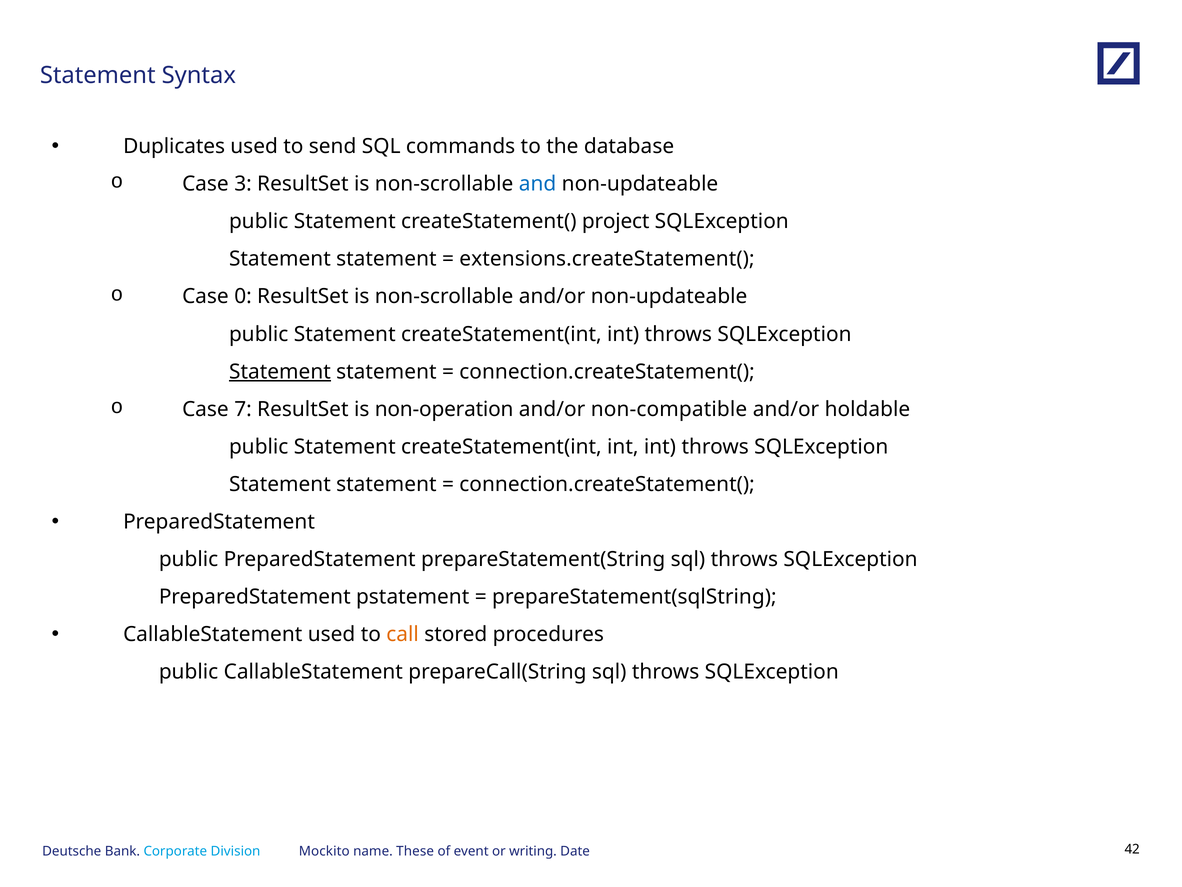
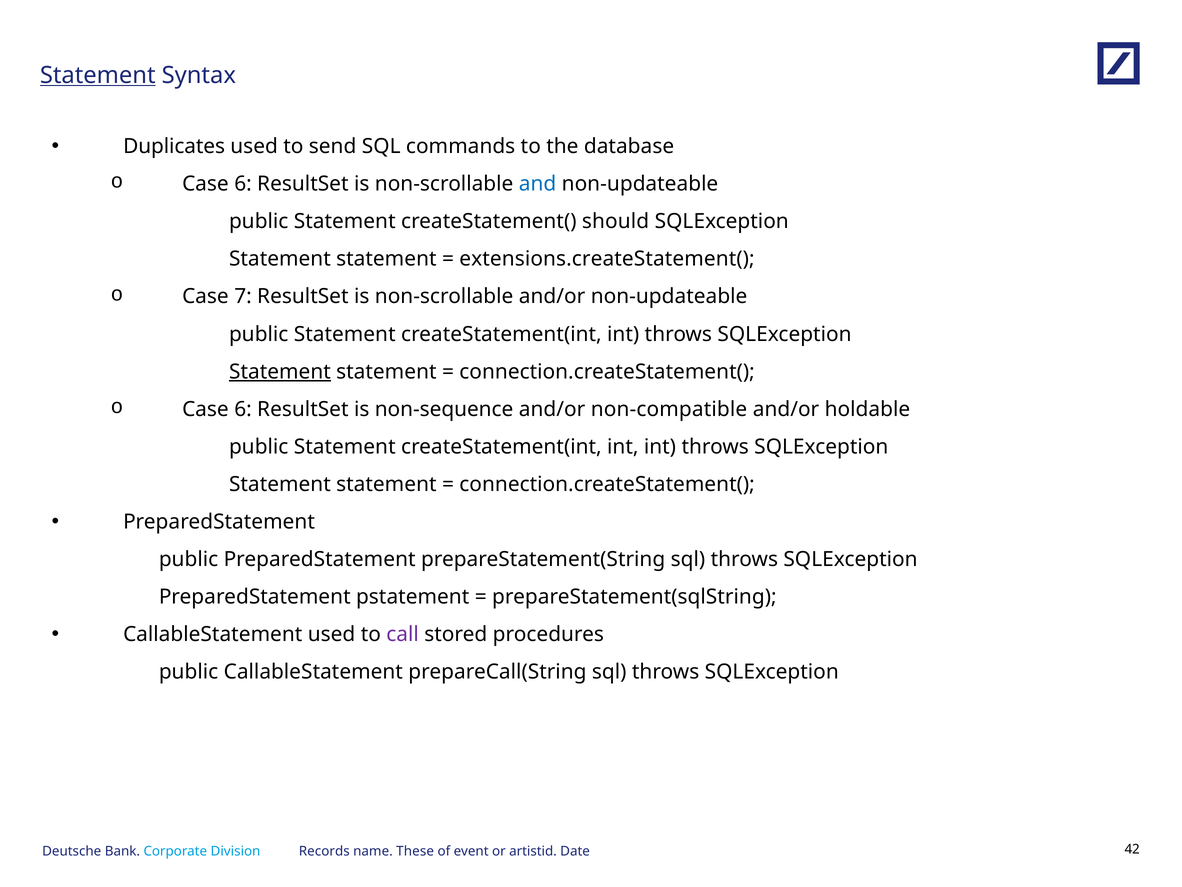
Statement underline: none -> present (98, 75)
3: 3 -> 6 (243, 184)
project: project -> should (616, 221)
0: 0 -> 7 (243, 296)
7: 7 -> 6 (243, 409)
non-operation: non-operation -> non-sequence (444, 409)
call colour: orange -> purple (403, 634)
Mockito: Mockito -> Records (324, 851)
writing: writing -> artistid (533, 851)
